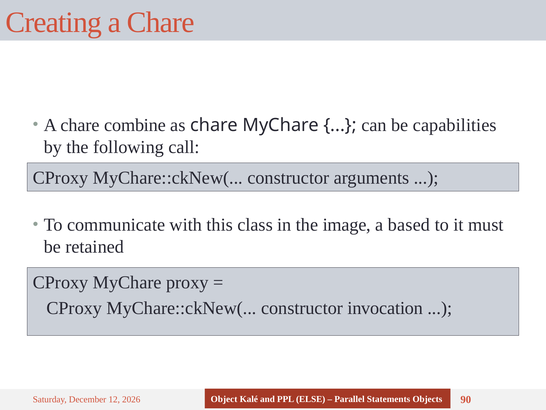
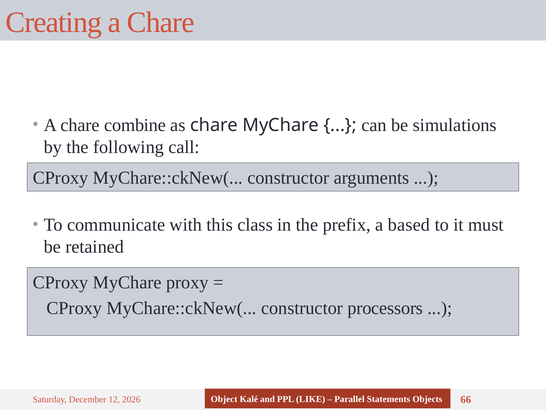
capabilities: capabilities -> simulations (455, 125)
image: image -> prefix (347, 225)
invocation: invocation -> processors (385, 308)
ELSE: ELSE -> LIKE (311, 399)
90: 90 -> 66 (466, 399)
